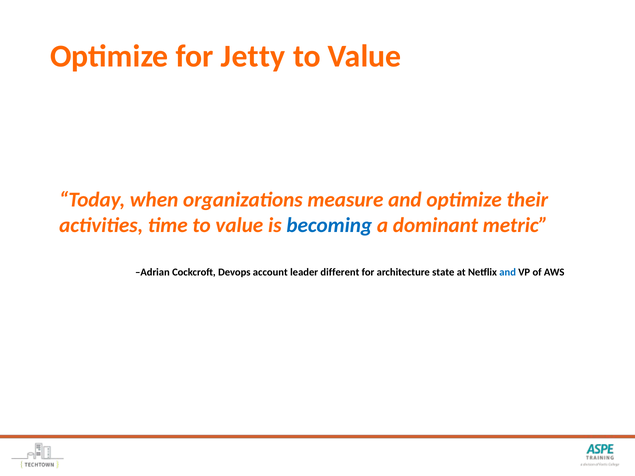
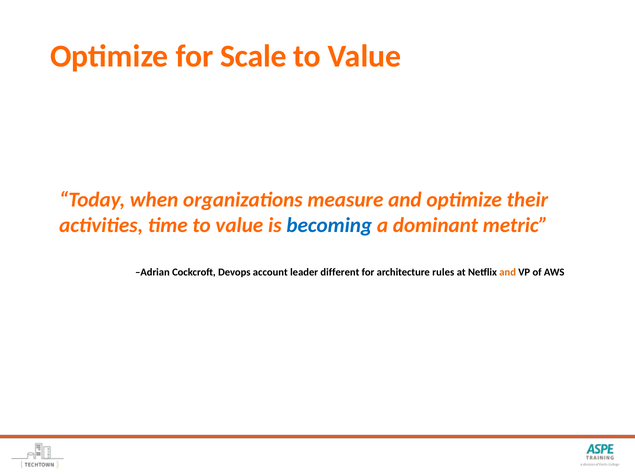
Jetty: Jetty -> Scale (253, 56)
state: state -> rules (443, 272)
and colour: blue -> orange (508, 272)
